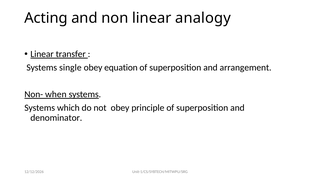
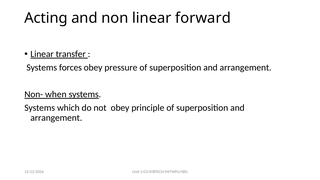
analogy: analogy -> forward (203, 18)
single: single -> forces (70, 68)
equation: equation -> pressure (121, 68)
denominator: denominator -> arrangement (56, 118)
